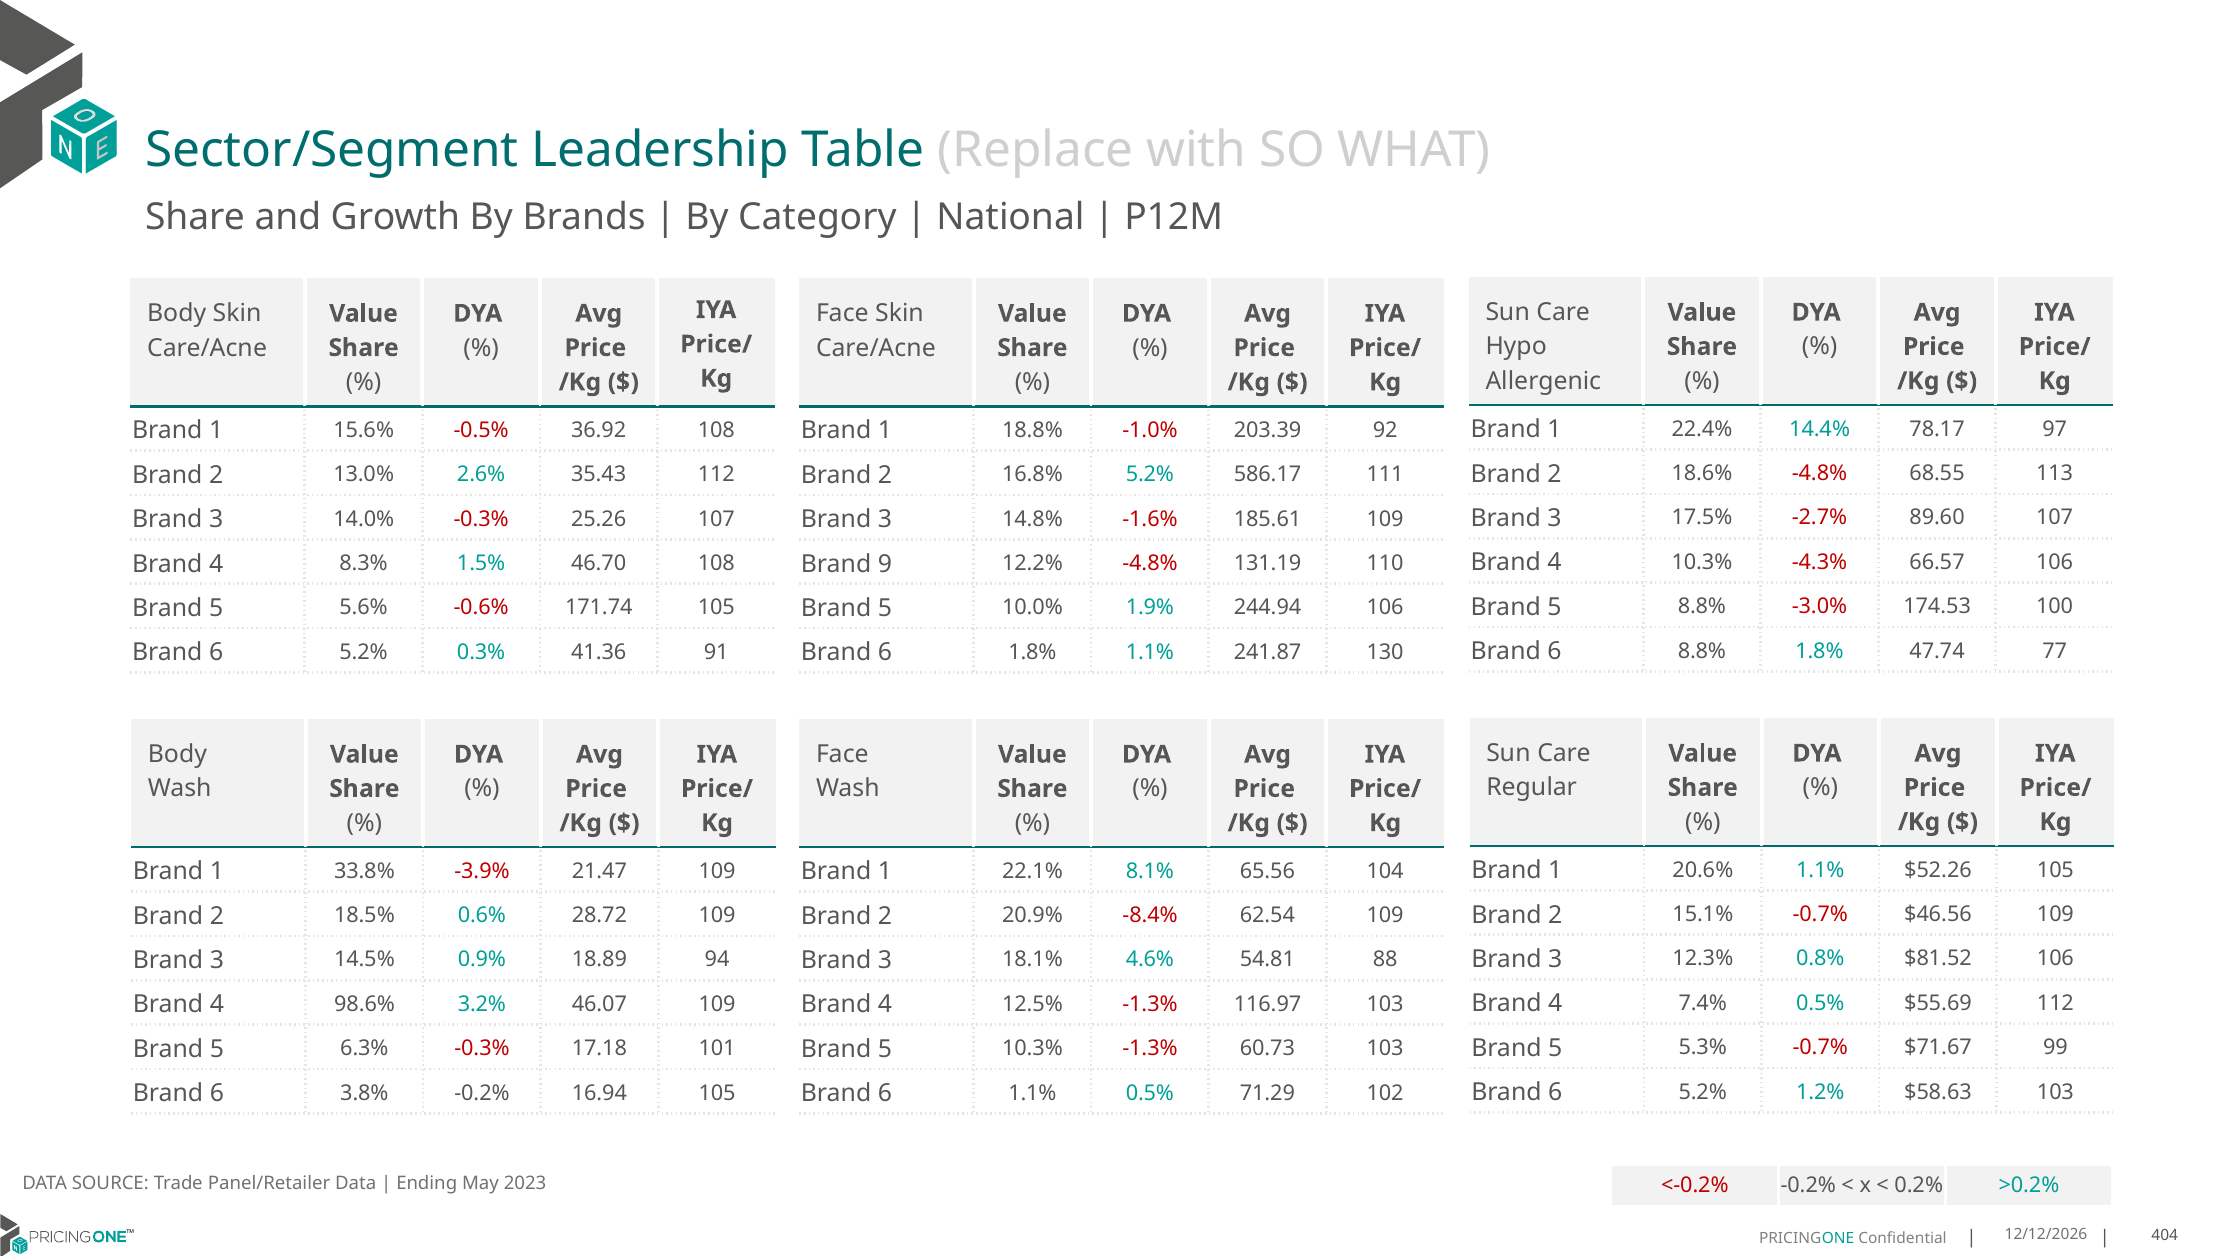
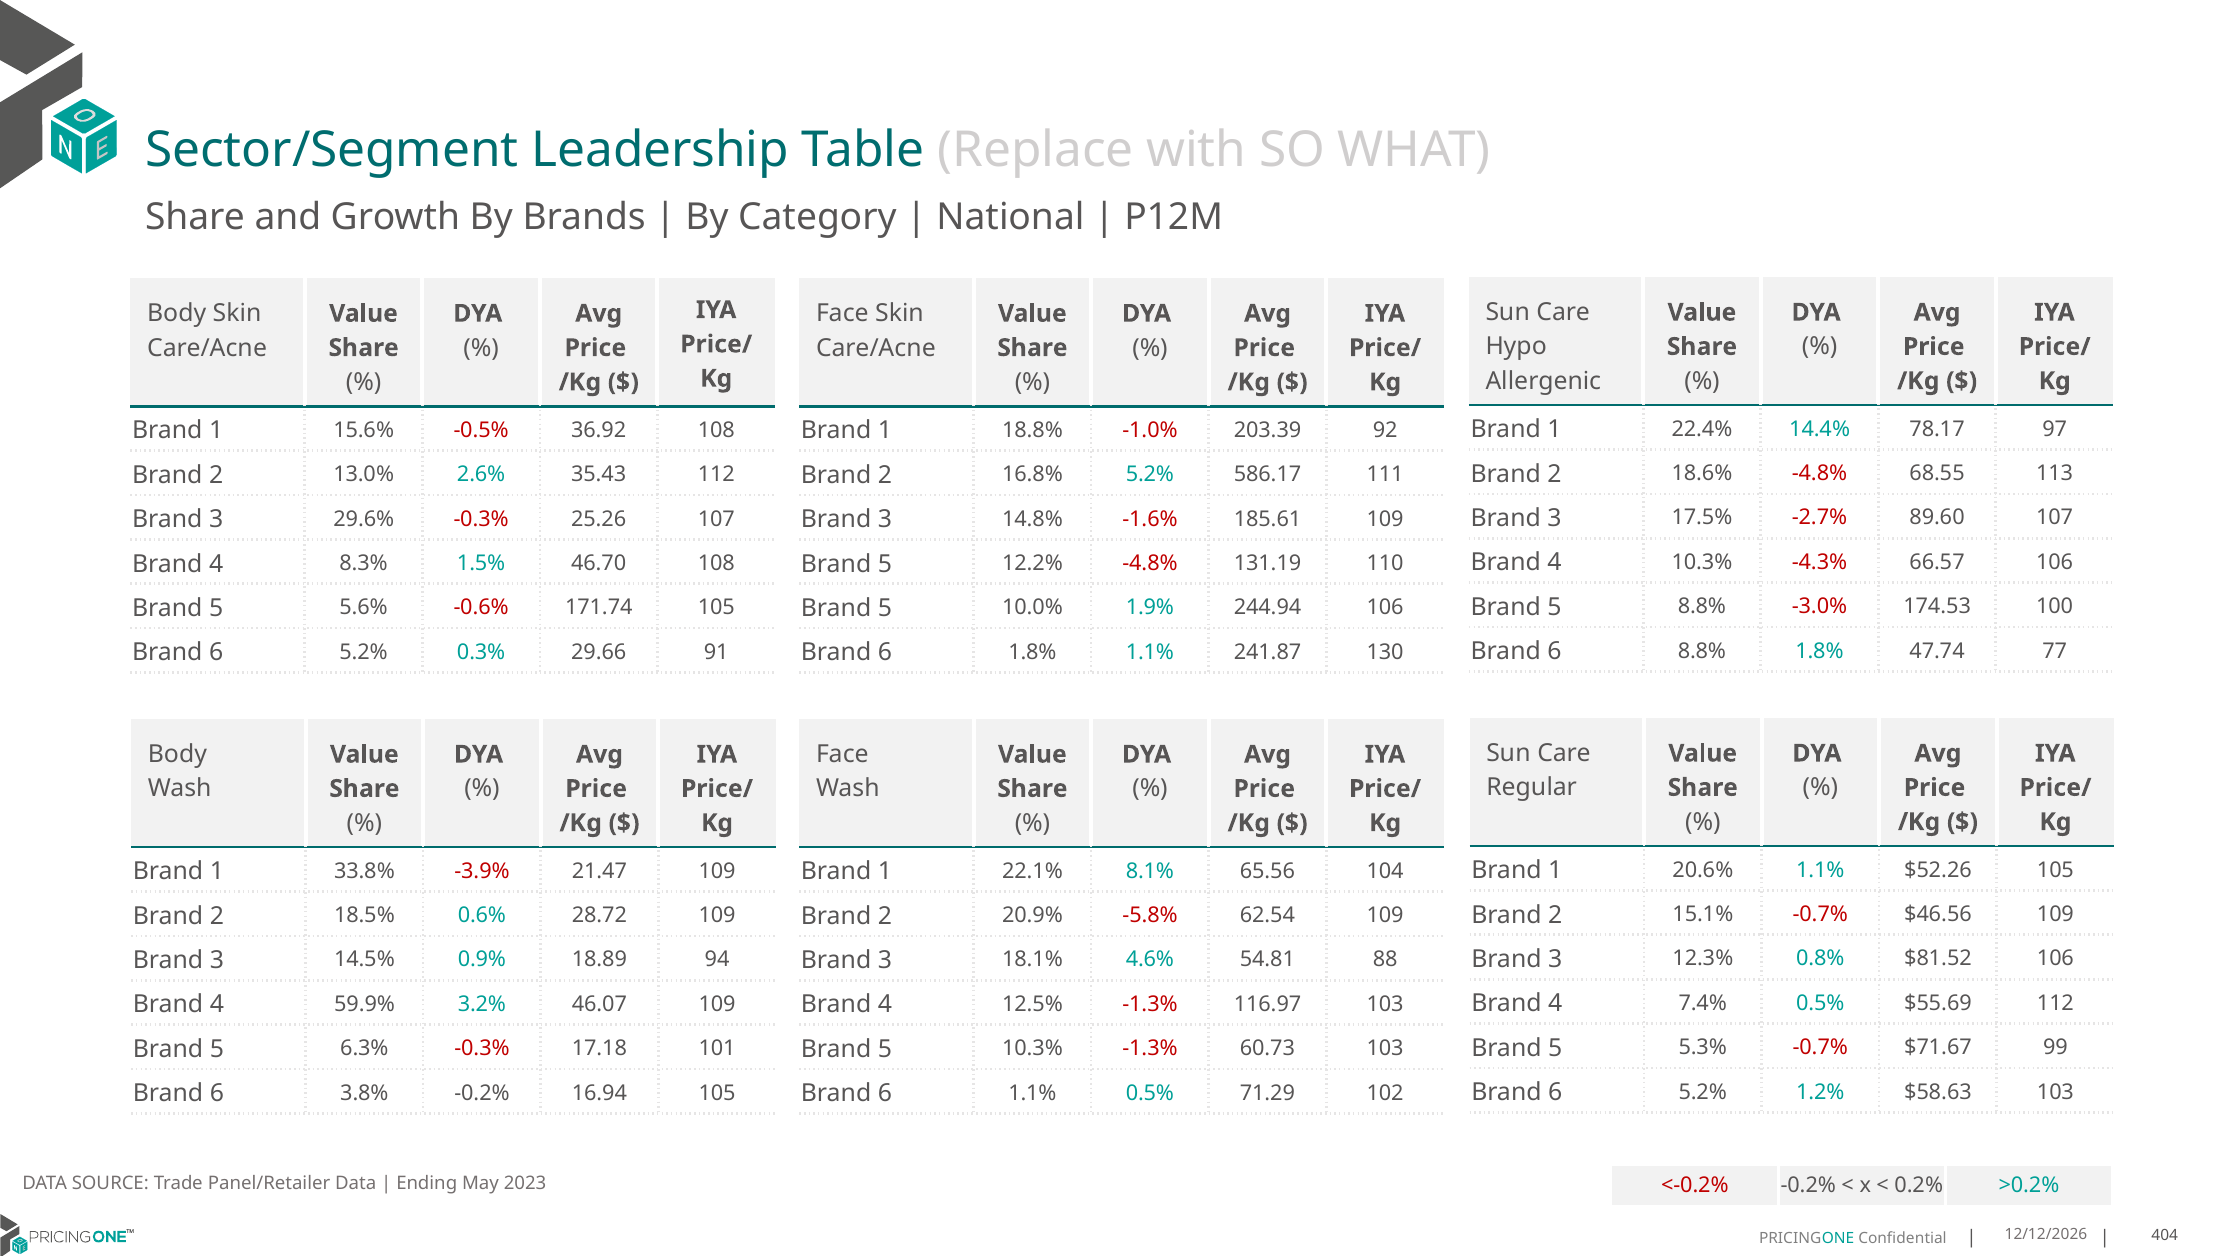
14.0%: 14.0% -> 29.6% (364, 519)
9: 9 -> 5 (885, 564)
41.36: 41.36 -> 29.66 (599, 652)
-8.4%: -8.4% -> -5.8% (1150, 915)
98.6%: 98.6% -> 59.9% (365, 1004)
